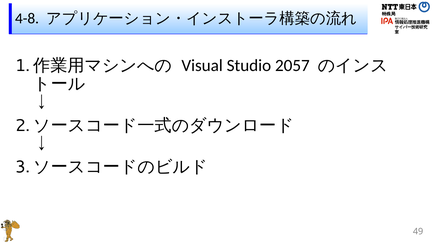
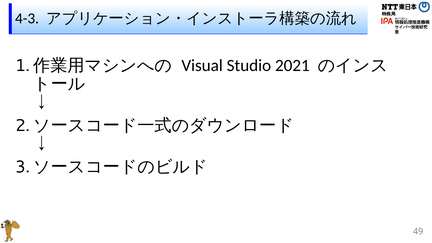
4-8: 4-8 -> 4-3 (27, 19)
2057: 2057 -> 2021 (292, 65)
